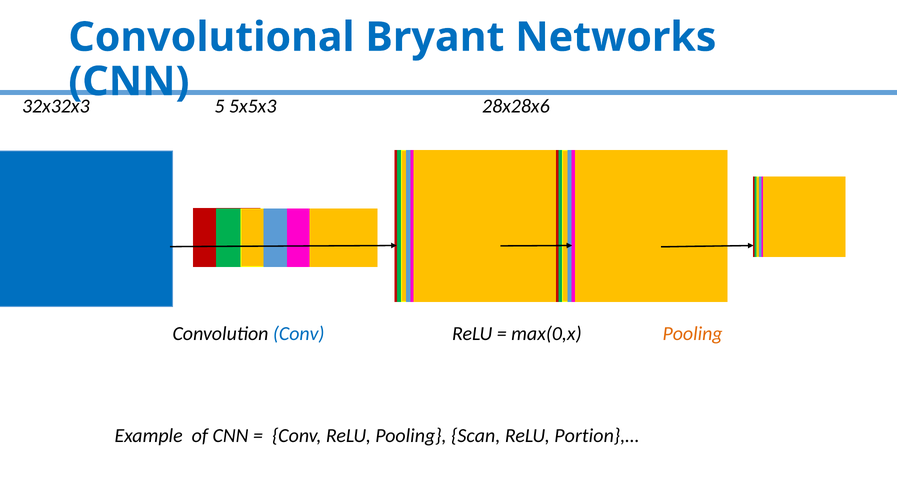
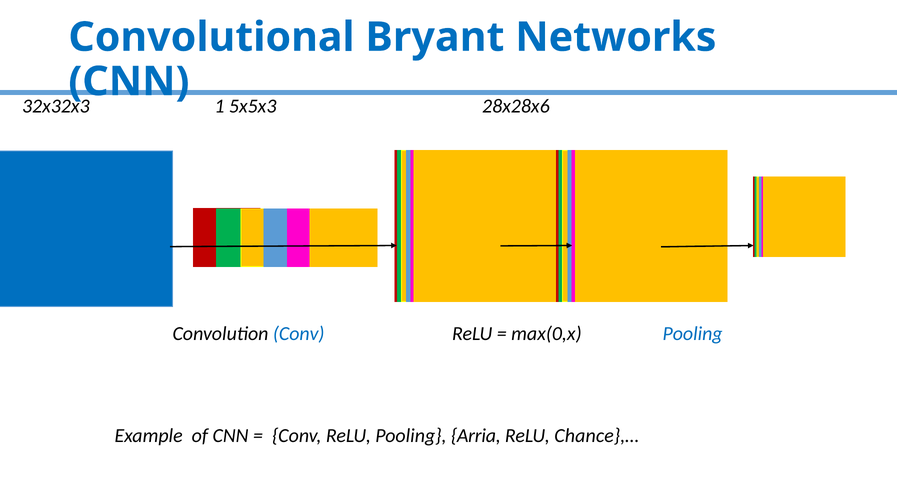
5: 5 -> 1 (219, 106)
Pooling colour: orange -> blue (693, 334)
Scan: Scan -> Arria (476, 436)
Portion},…: Portion},… -> Chance},… (597, 436)
